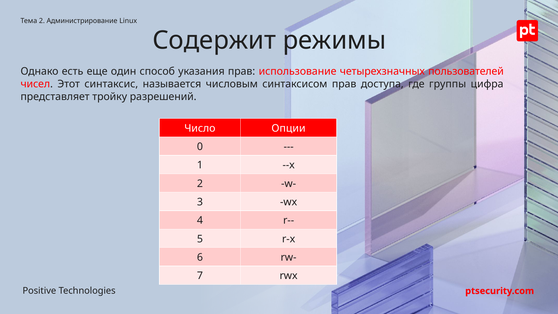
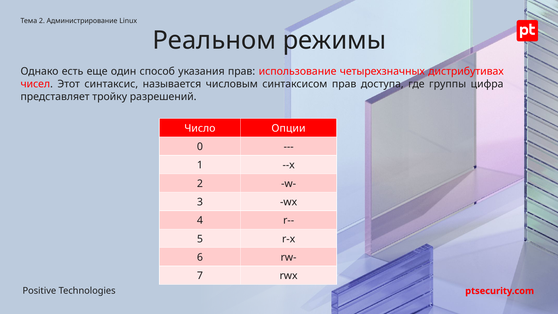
Cодержит: Cодержит -> Реальном (214, 40)
пользователей: пользователей -> дистрибутивах (466, 71)
